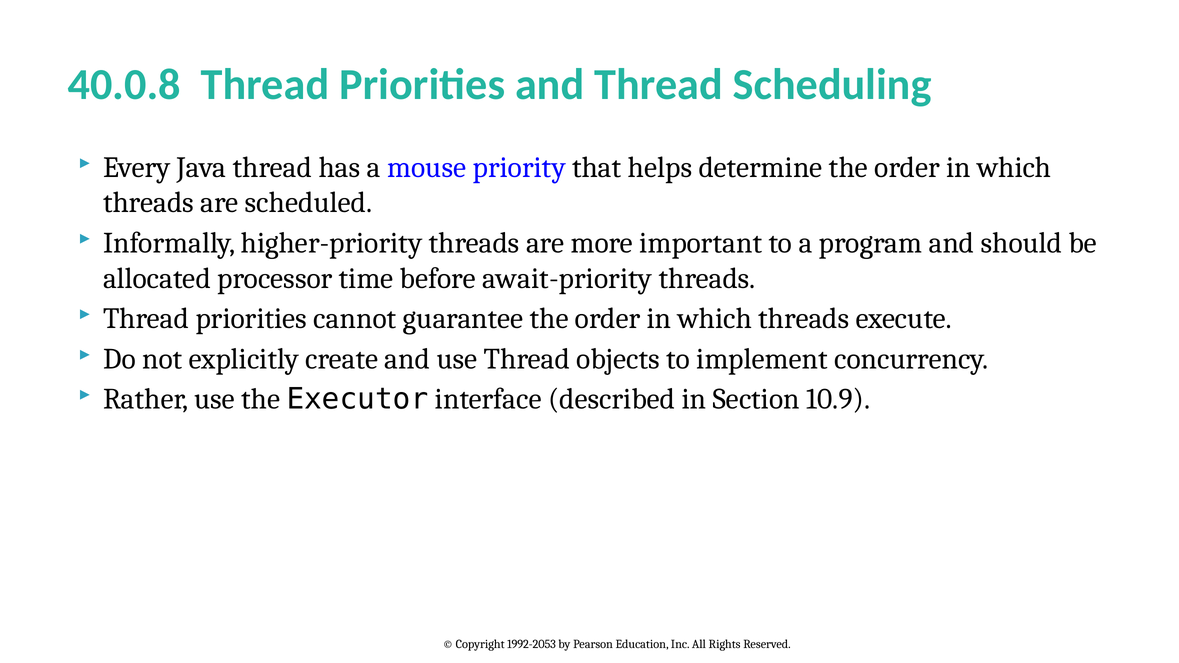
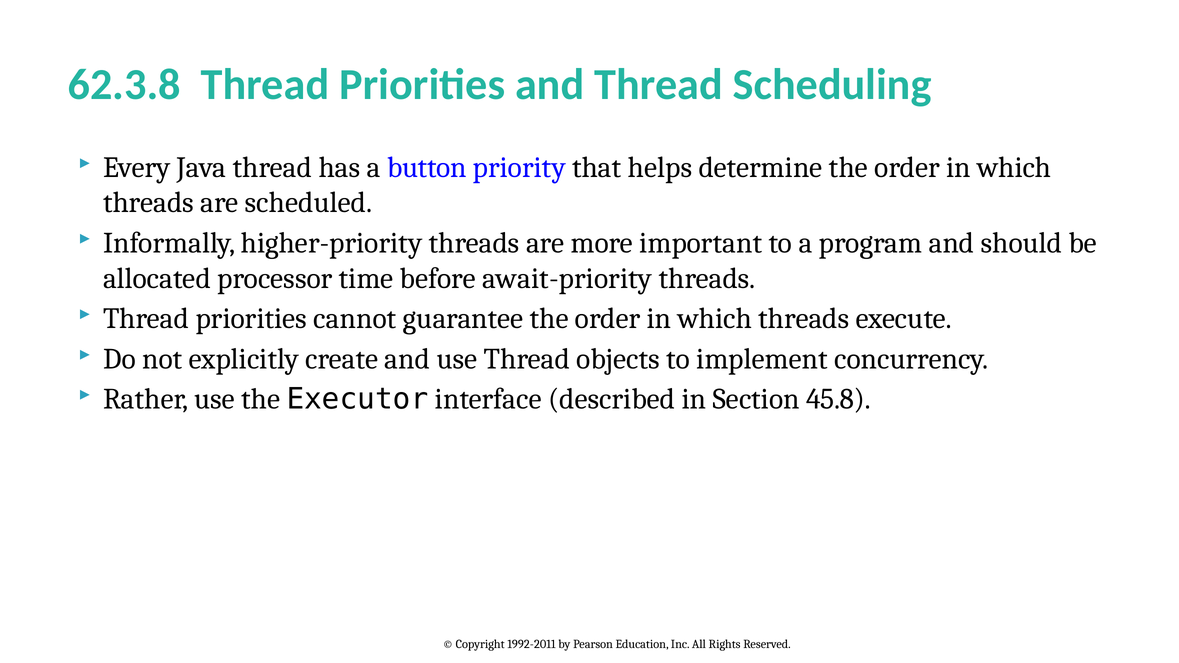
40.0.8: 40.0.8 -> 62.3.8 (124, 85)
mouse: mouse -> button (427, 167)
10.9: 10.9 -> 45.8 (839, 399)
1992-2053: 1992-2053 -> 1992-2011 (531, 644)
